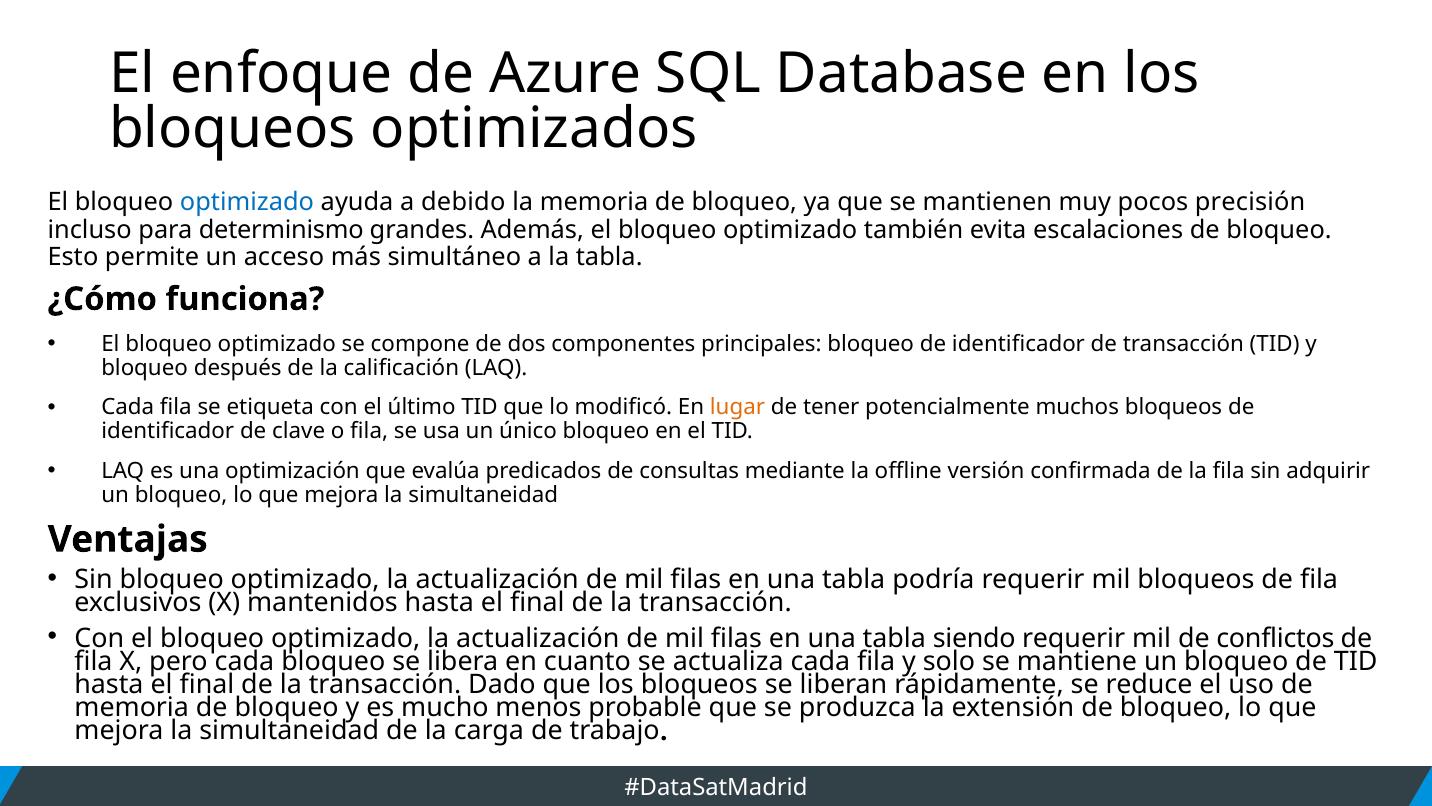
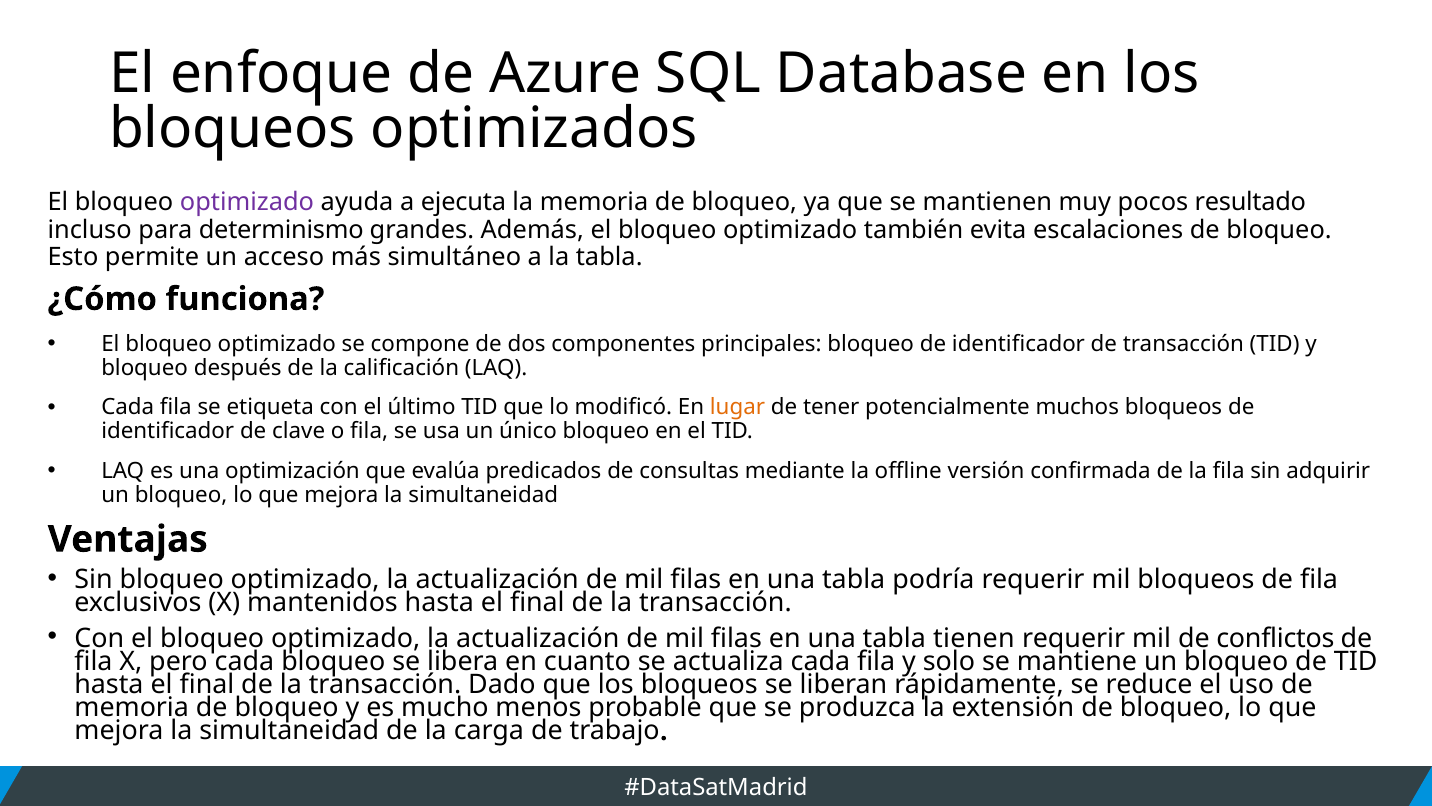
optimizado colour: blue -> purple (247, 202)
debido: debido -> ejecuta (463, 202)
precisión: precisión -> resultado (1250, 202)
siendo: siendo -> tienen (974, 638)
